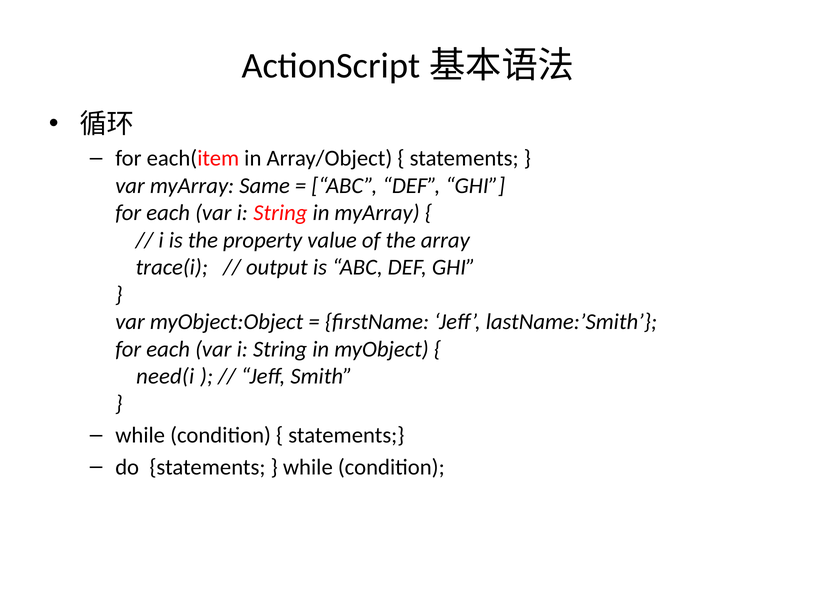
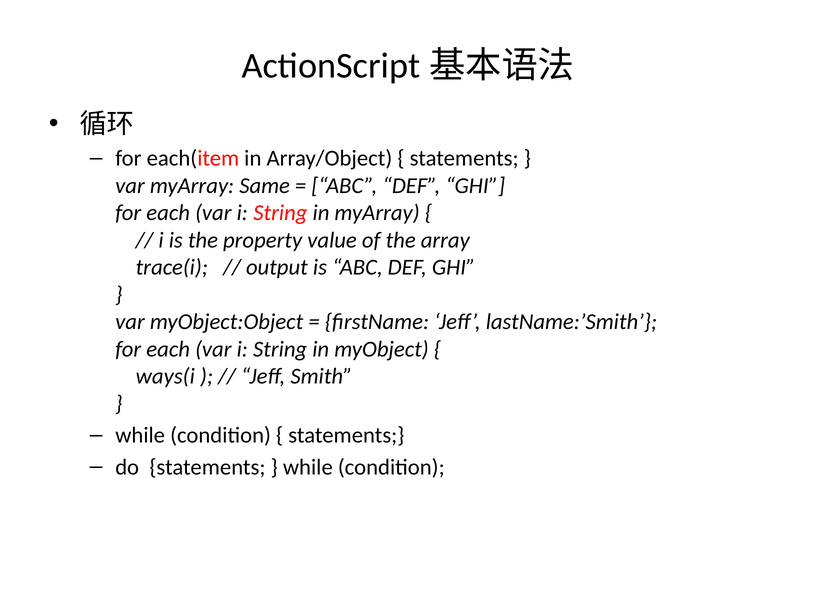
need(i: need(i -> ways(i (165, 376)
